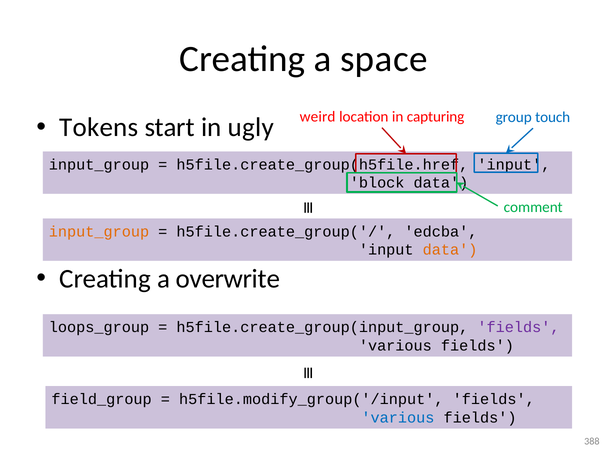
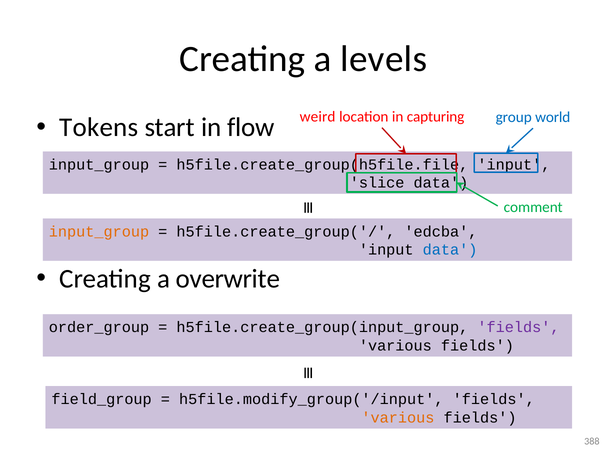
space: space -> levels (384, 59)
touch: touch -> world (553, 117)
ugly: ugly -> flow (251, 128)
h5file.create_group(h5file.href: h5file.create_group(h5file.href -> h5file.create_group(h5file.file (322, 165)
block: block -> slice (377, 183)
data colour: orange -> blue (450, 250)
loops_group: loops_group -> order_group (99, 327)
various colour: blue -> orange (398, 418)
